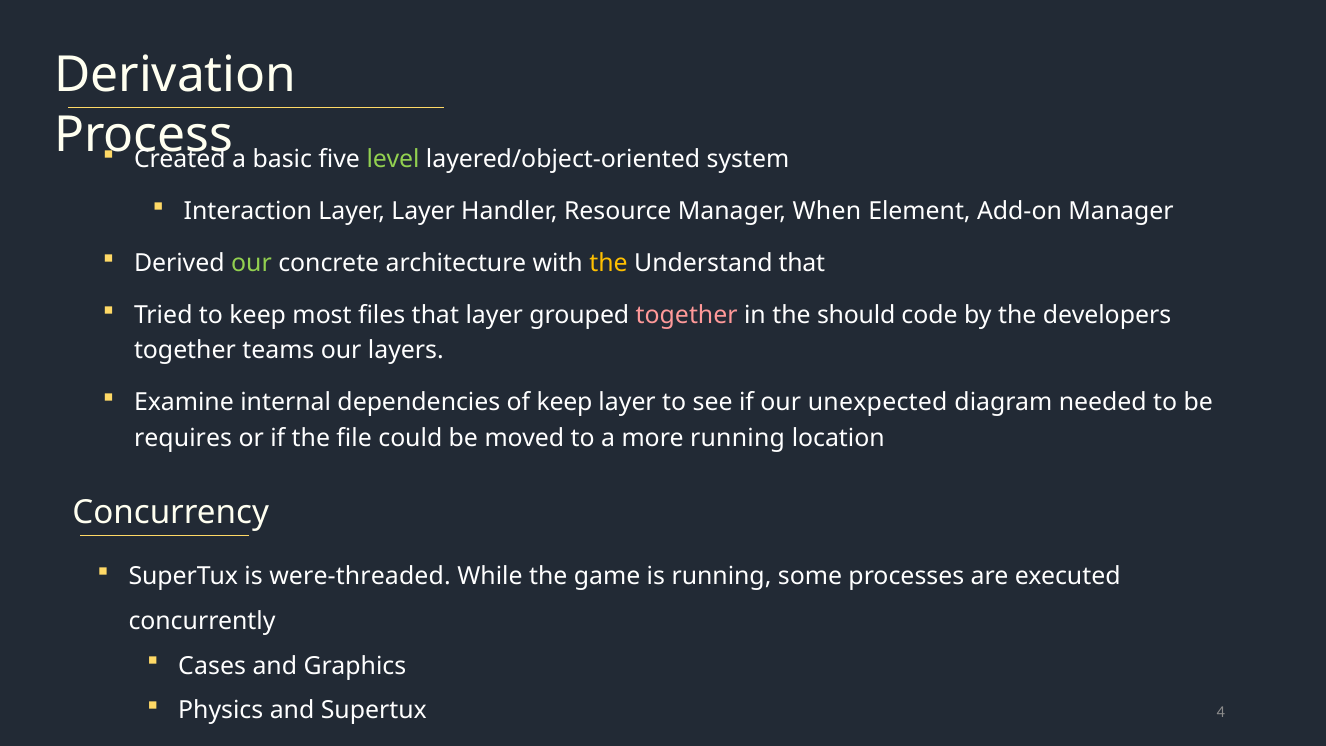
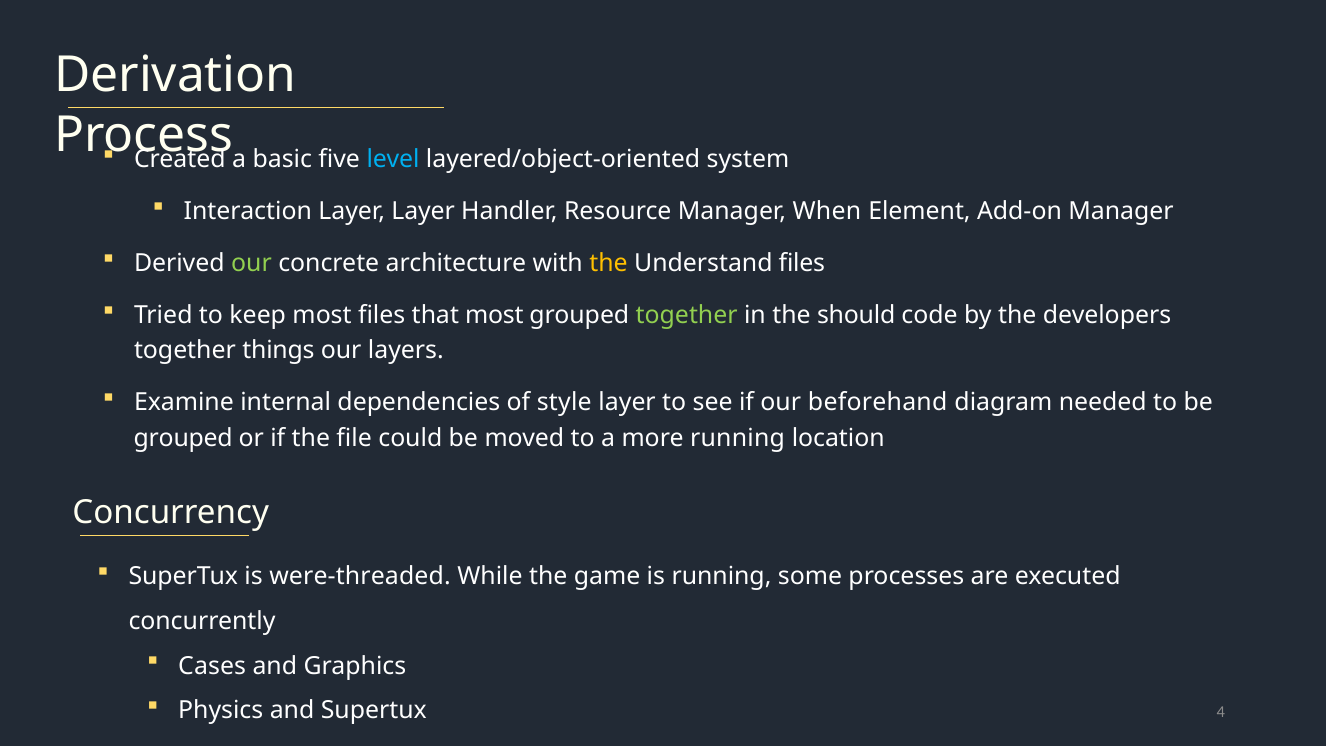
level colour: light green -> light blue (393, 159)
Understand that: that -> files (802, 263)
that layer: layer -> most (494, 315)
together colour: pink -> light green (687, 315)
teams: teams -> things (278, 351)
of keep: keep -> style (564, 402)
unexpected: unexpected -> beforehand (878, 402)
requires: requires -> grouped (183, 438)
